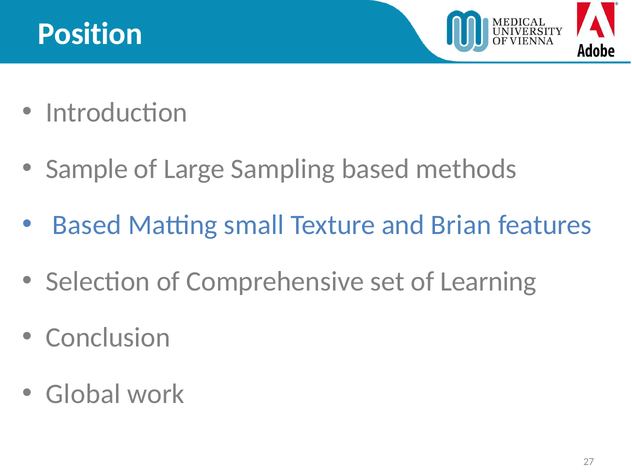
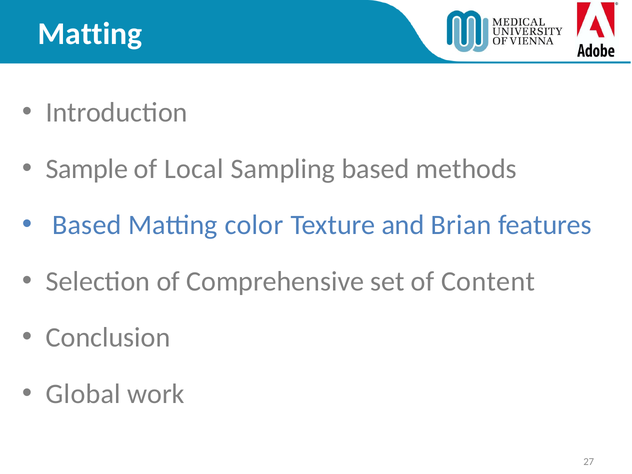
Position: Position -> Matting (90, 34)
Large: Large -> Local (194, 169)
small: small -> color (254, 225)
Learning: Learning -> Content (488, 281)
